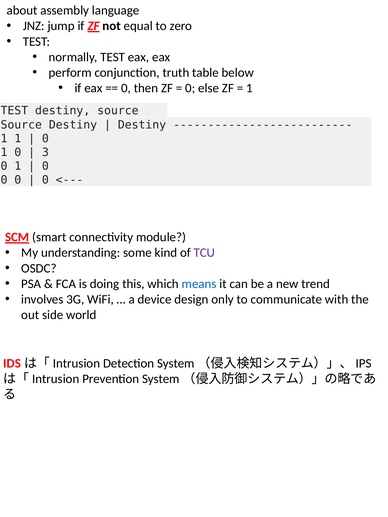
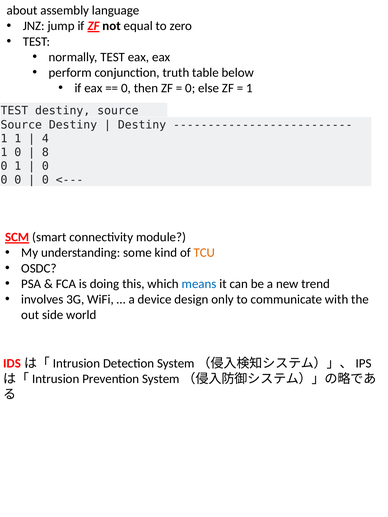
0: 0 -> 4 (45, 139)
3: 3 -> 8 (45, 152)
TCU colour: purple -> orange (204, 253)
